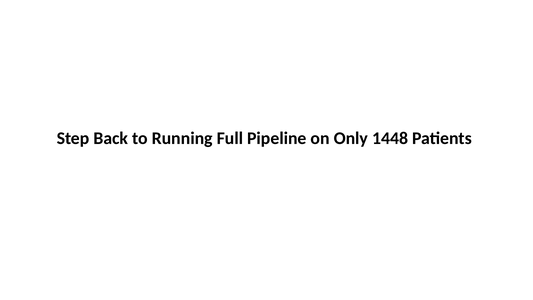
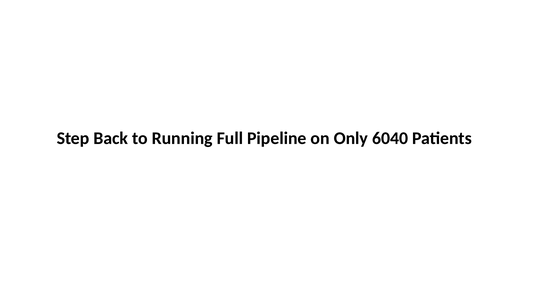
1448: 1448 -> 6040 (390, 138)
